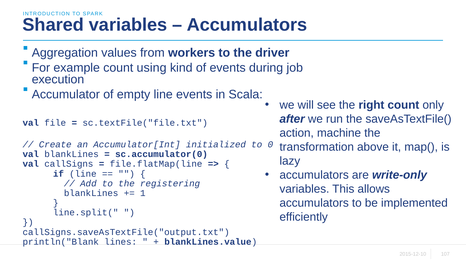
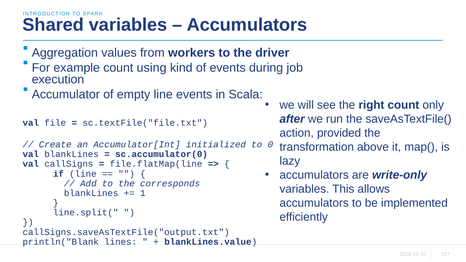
machine: machine -> provided (339, 133)
registering: registering -> corresponds (170, 184)
